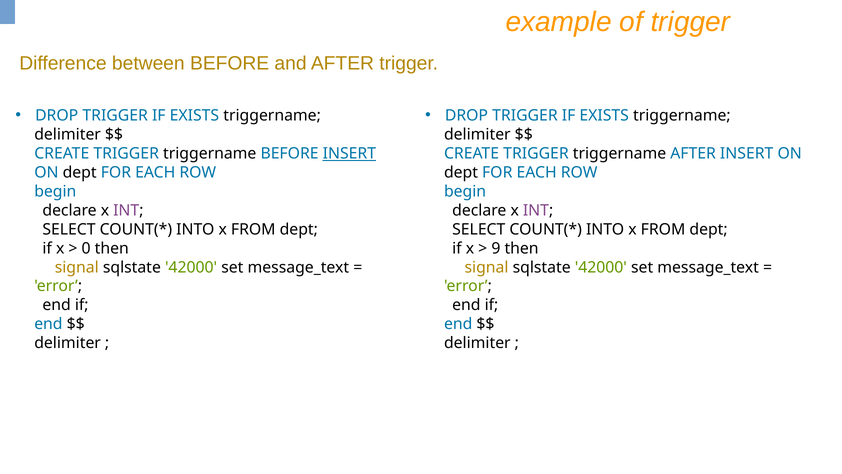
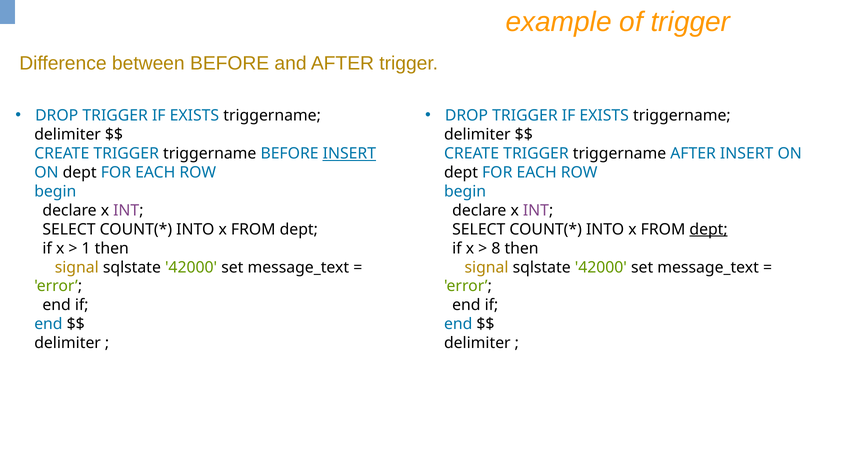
dept underline: none -> present (709, 229)
0: 0 -> 1 (86, 248)
9: 9 -> 8 (496, 248)
